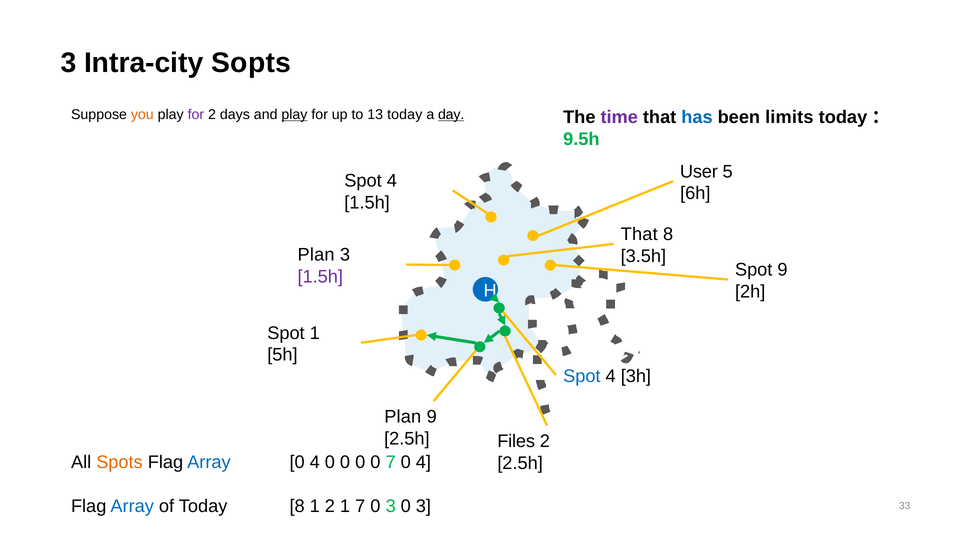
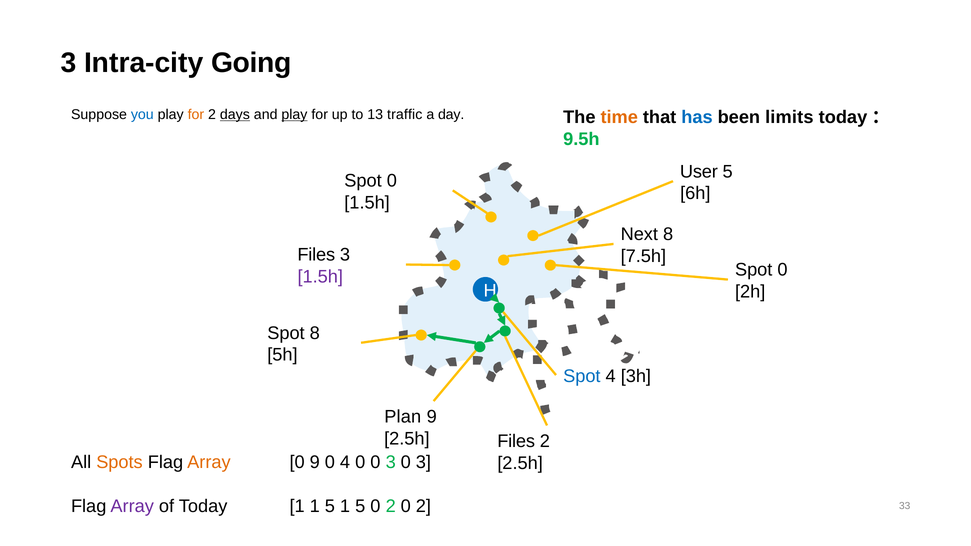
Sopts: Sopts -> Going (251, 63)
you colour: orange -> blue (142, 115)
for colour: purple -> orange (196, 115)
days underline: none -> present (235, 115)
13 today: today -> traffic (405, 115)
day underline: present -> none (451, 115)
time colour: purple -> orange (619, 117)
4: 4 -> 0 (392, 181)
That: That -> Next (639, 234)
Plan: Plan -> Files (316, 255)
3.5h: 3.5h -> 7.5h (643, 256)
9: 9 -> 0 (783, 270)
Spot 1: 1 -> 8 (315, 333)
Array colour: blue -> orange (209, 462)
4: 4 -> 9 (315, 462)
0: 0 -> 4 (345, 462)
0 0 7: 7 -> 3 (391, 462)
4: 4 -> 3 (423, 462)
Array colour: blue -> purple (132, 506)
Today 8: 8 -> 1 (297, 506)
2: 2 -> 5 (330, 506)
7: 7 -> 5 (360, 506)
3: 3 -> 2 (391, 506)
3: 3 -> 2 (423, 506)
